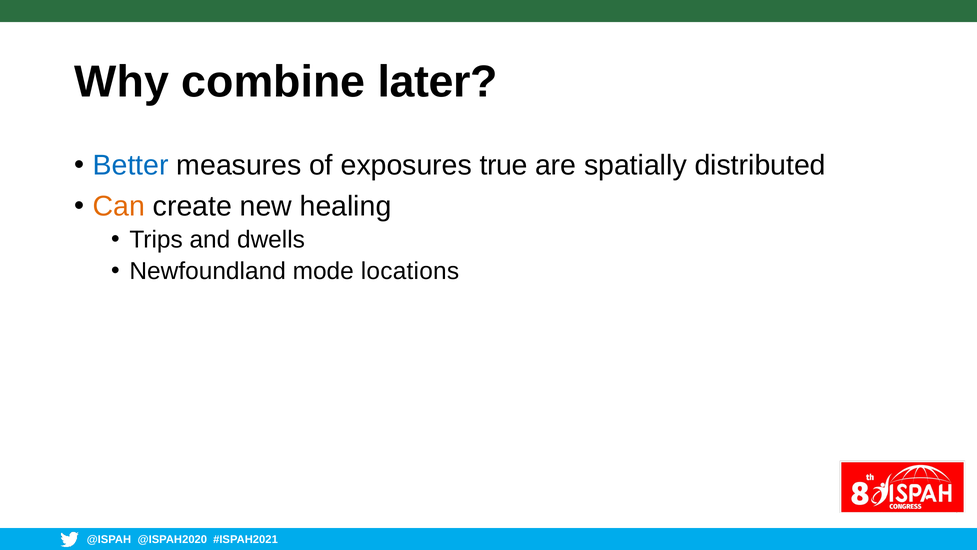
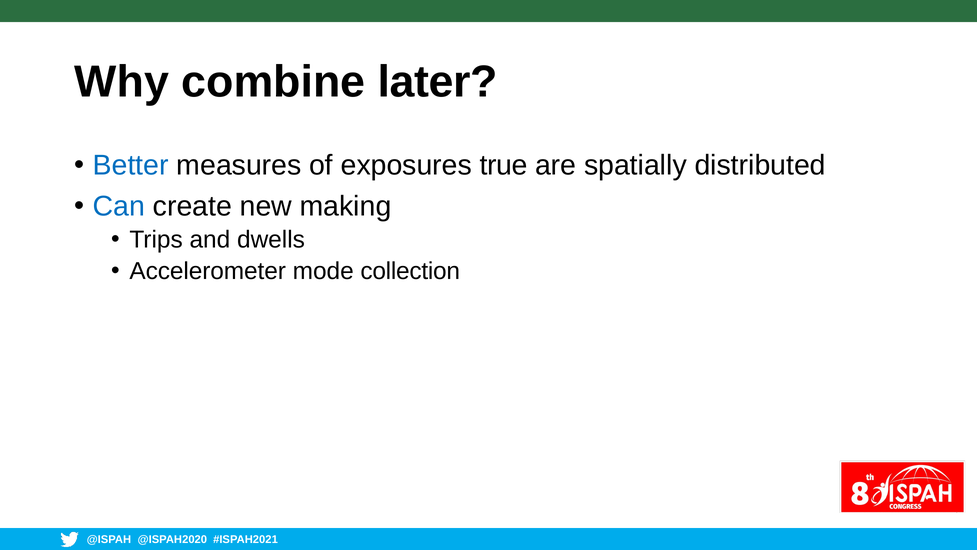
Can colour: orange -> blue (119, 206)
healing: healing -> making (346, 206)
Newfoundland: Newfoundland -> Accelerometer (208, 271)
locations: locations -> collection (410, 271)
